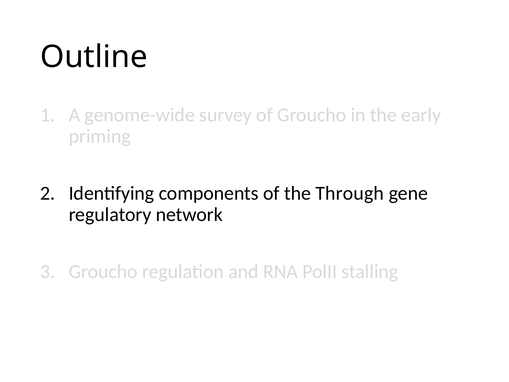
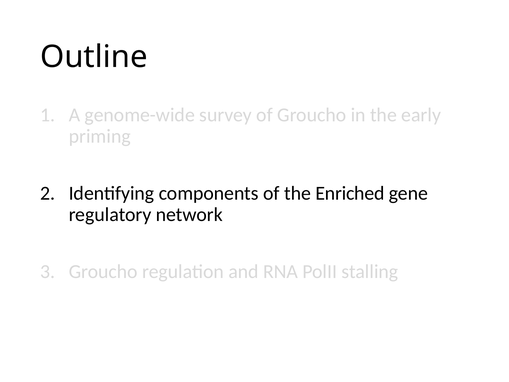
Through: Through -> Enriched (350, 193)
